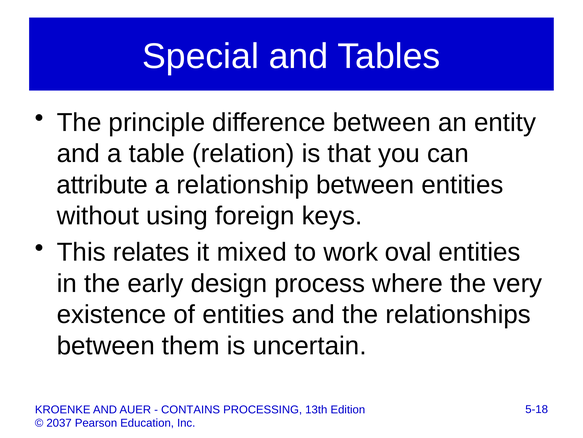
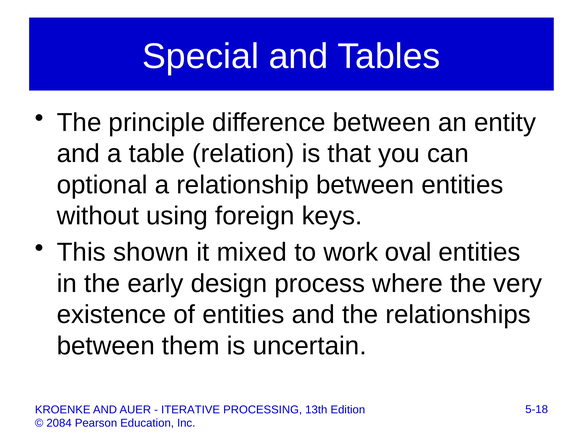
attribute: attribute -> optional (102, 185)
relates: relates -> shown (151, 252)
CONTAINS: CONTAINS -> ITERATIVE (191, 409)
2037: 2037 -> 2084 (59, 423)
